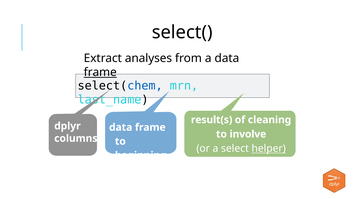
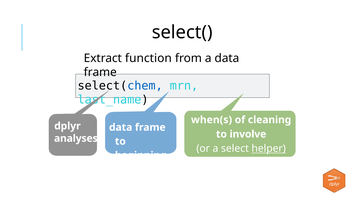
Extract analyses: analyses -> function (148, 58)
frame underline: present -> none (100, 72)
result(s: result(s -> when(s (212, 120)
columns: columns -> analyses (76, 138)
